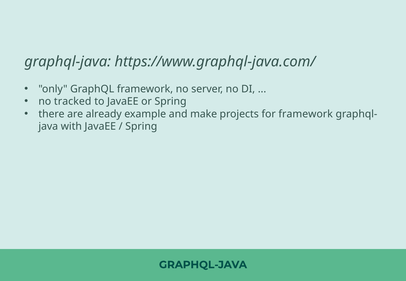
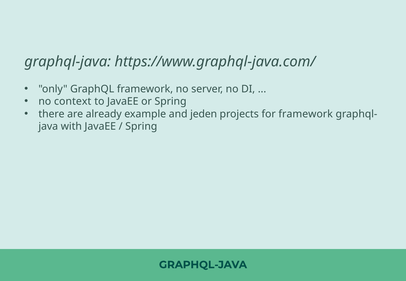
tracked: tracked -> context (73, 101)
make: make -> jeden (204, 114)
